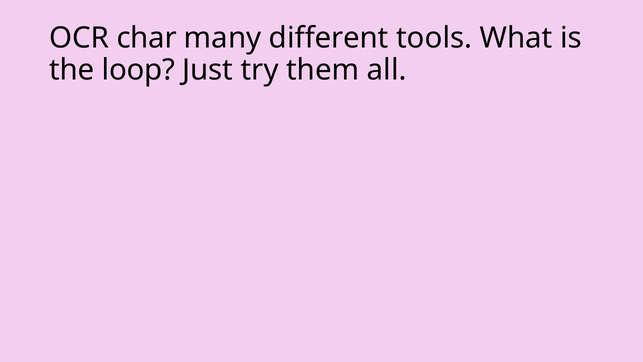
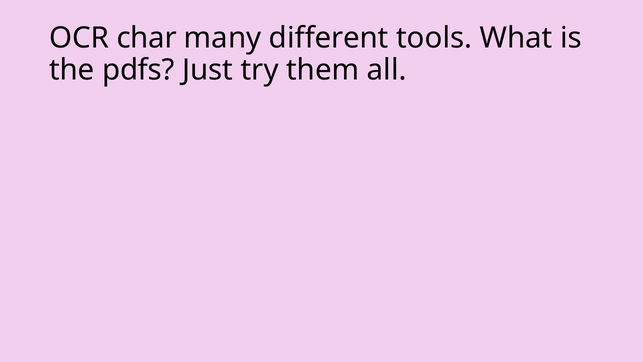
loop: loop -> pdfs (138, 70)
